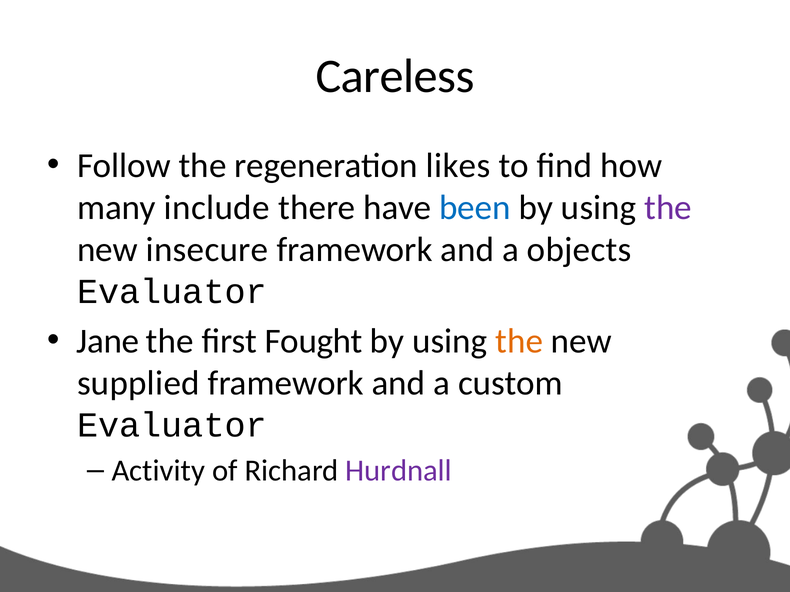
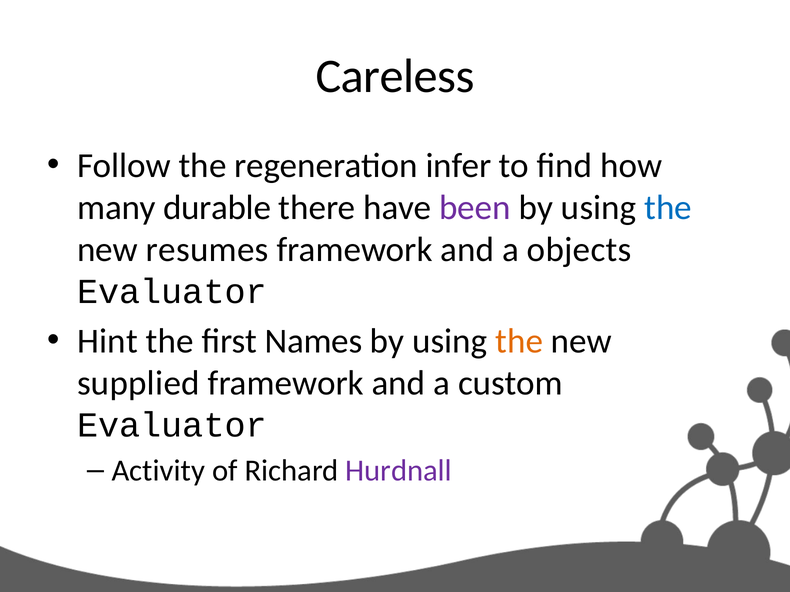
likes: likes -> infer (459, 166)
include: include -> durable (217, 208)
been colour: blue -> purple (475, 208)
the colour: purple -> blue (668, 208)
insecure: insecure -> resumes (207, 250)
Jane: Jane -> Hint (107, 341)
Fought: Fought -> Names (314, 341)
